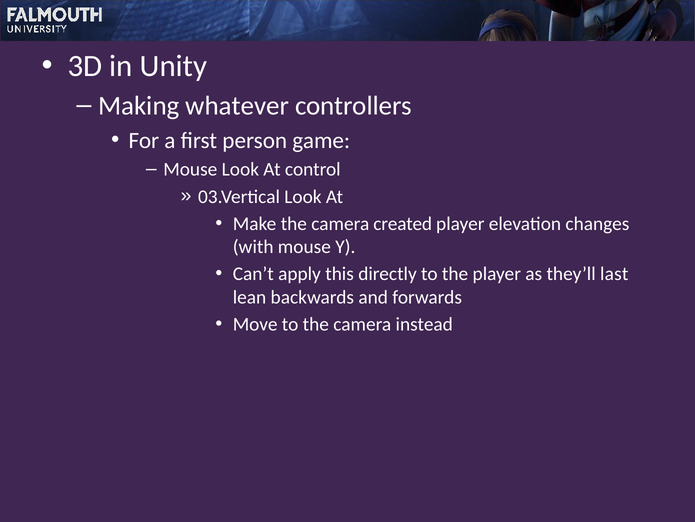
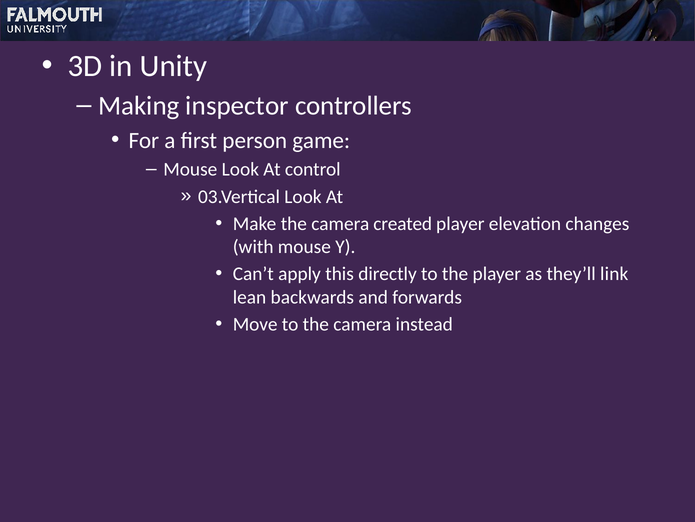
whatever: whatever -> inspector (237, 106)
last: last -> link (614, 274)
